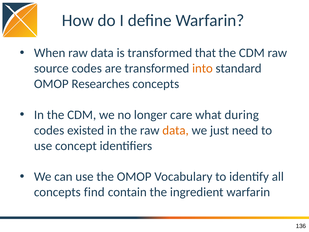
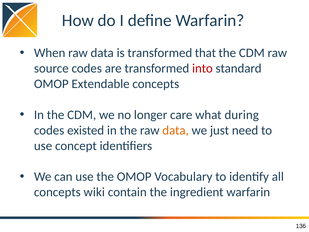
into colour: orange -> red (202, 68)
Researches: Researches -> Extendable (101, 84)
find: find -> wiki (94, 192)
